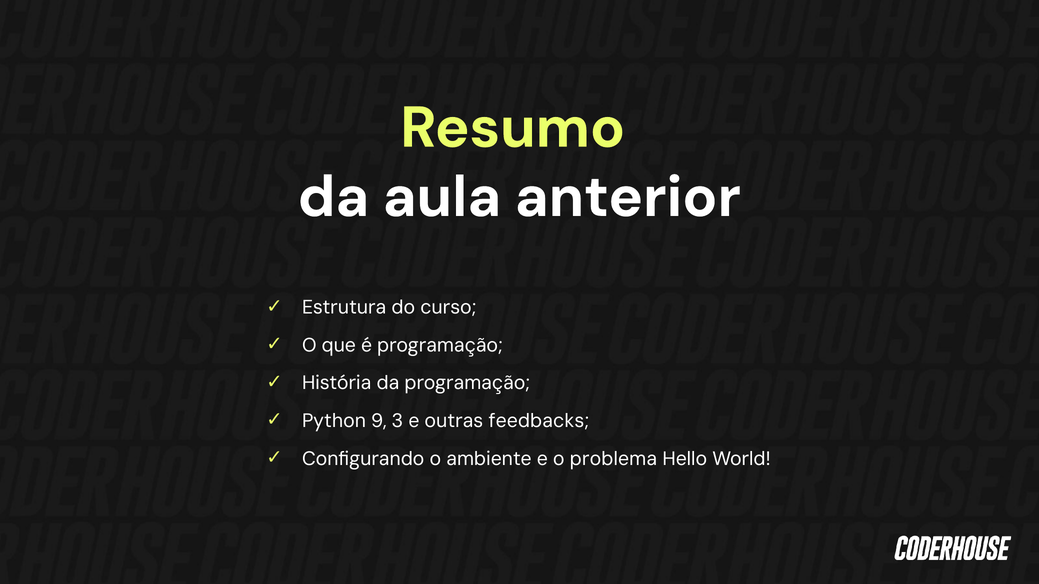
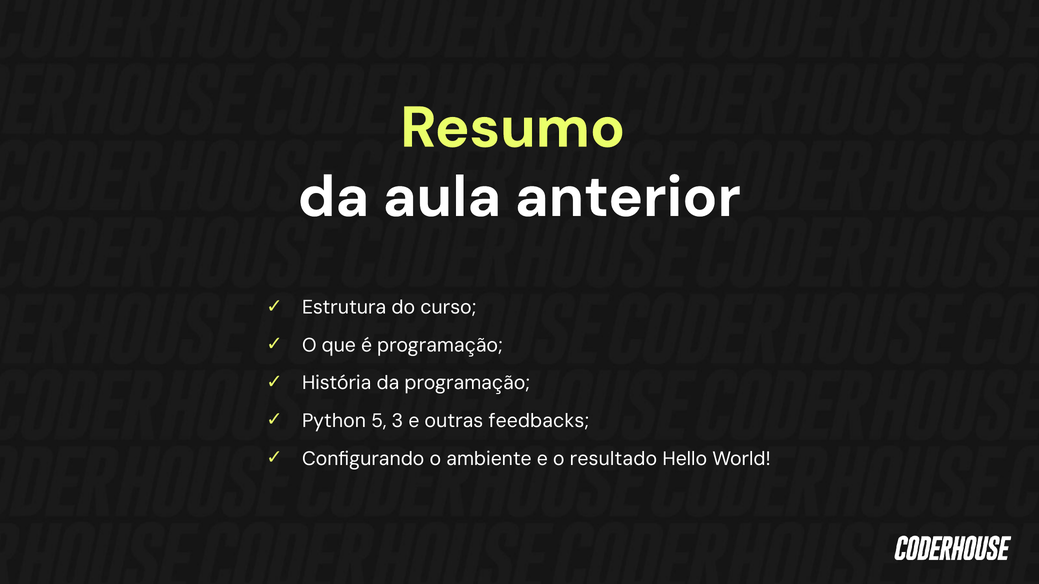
9: 9 -> 5 (379, 421)
problema: problema -> resultado (613, 459)
